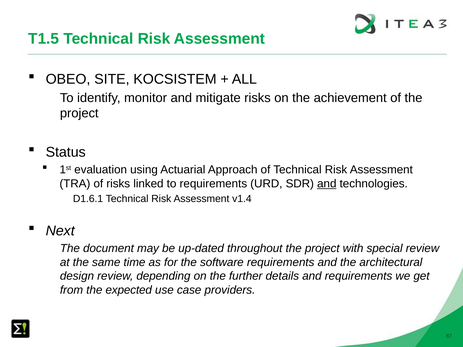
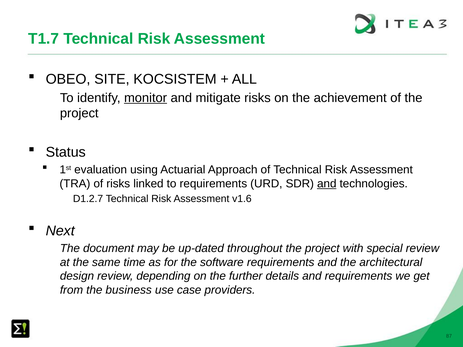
T1.5: T1.5 -> T1.7 (44, 39)
monitor underline: none -> present (146, 98)
D1.6.1: D1.6.1 -> D1.2.7 (88, 199)
v1.4: v1.4 -> v1.6 (242, 199)
expected: expected -> business (129, 290)
